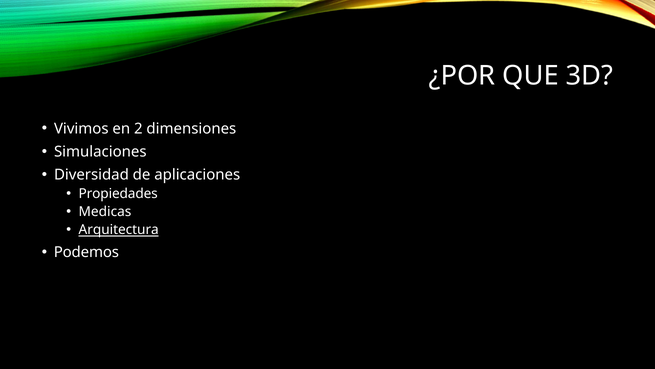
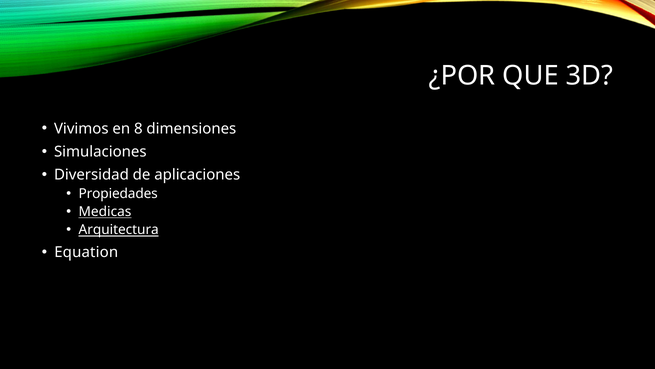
2: 2 -> 8 (138, 128)
Medicas underline: none -> present (105, 211)
Podemos: Podemos -> Equation (86, 252)
